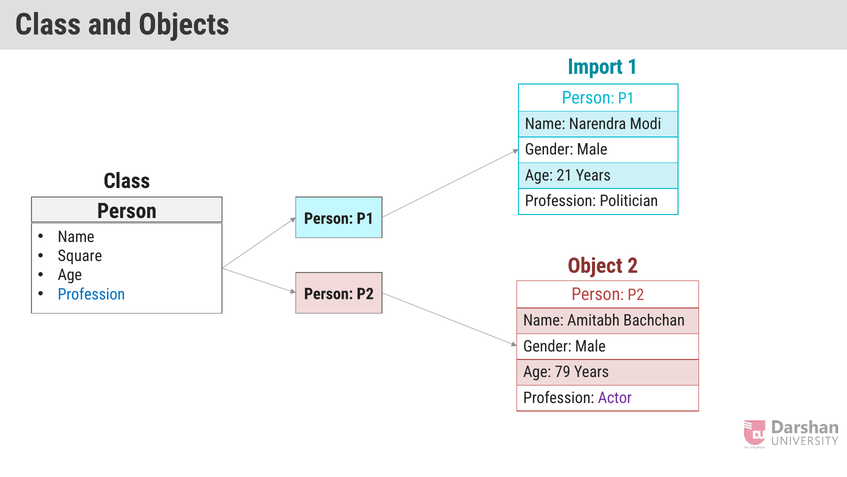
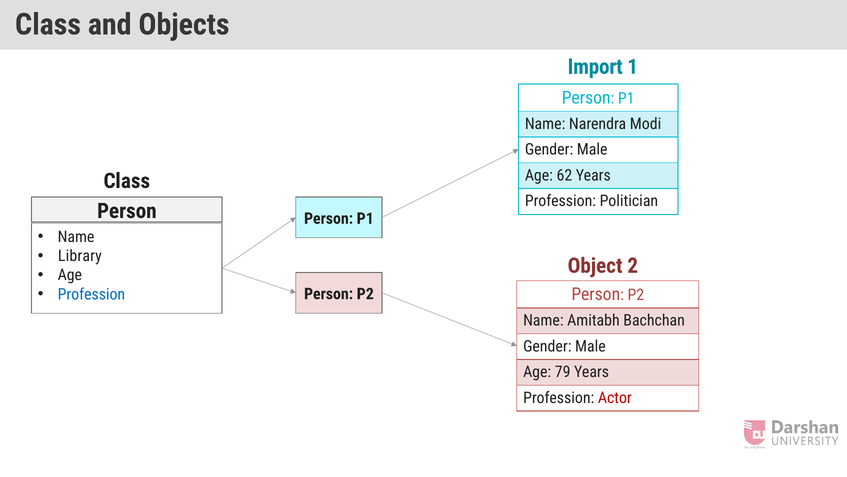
21: 21 -> 62 (564, 175)
Square: Square -> Library (80, 256)
Actor colour: purple -> red (615, 397)
